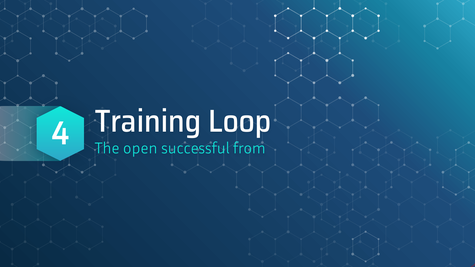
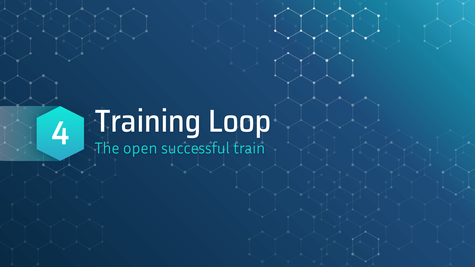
from: from -> train (249, 149)
